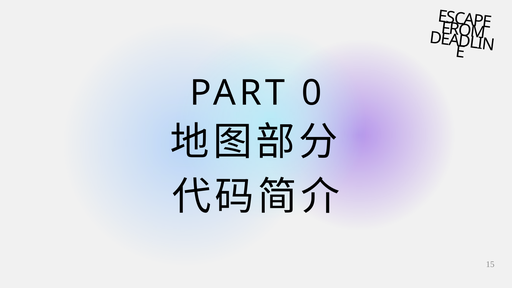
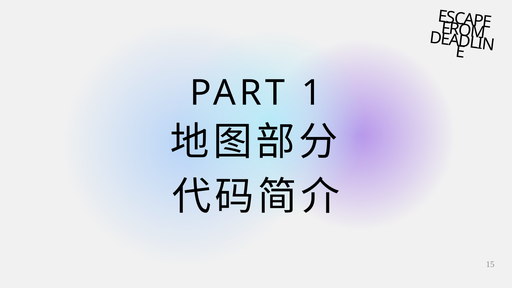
0: 0 -> 1 (312, 93)
